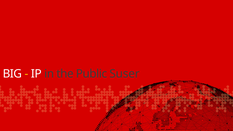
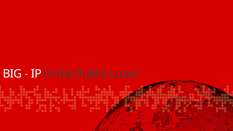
Suser: Suser -> Luser (125, 74)
